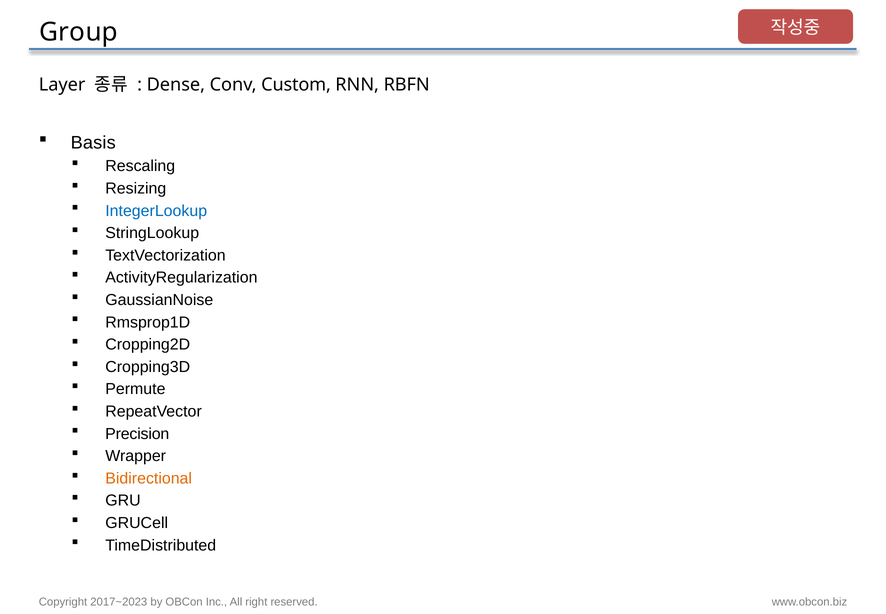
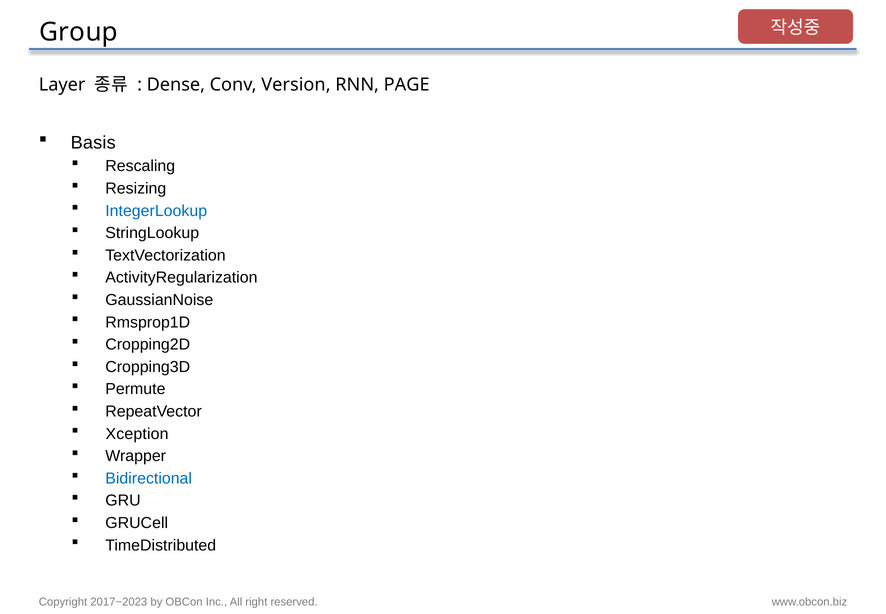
Custom: Custom -> Version (296, 85)
RBFN: RBFN -> PAGE (407, 85)
Precision: Precision -> Xception (137, 433)
Bidirectional colour: orange -> blue (149, 478)
